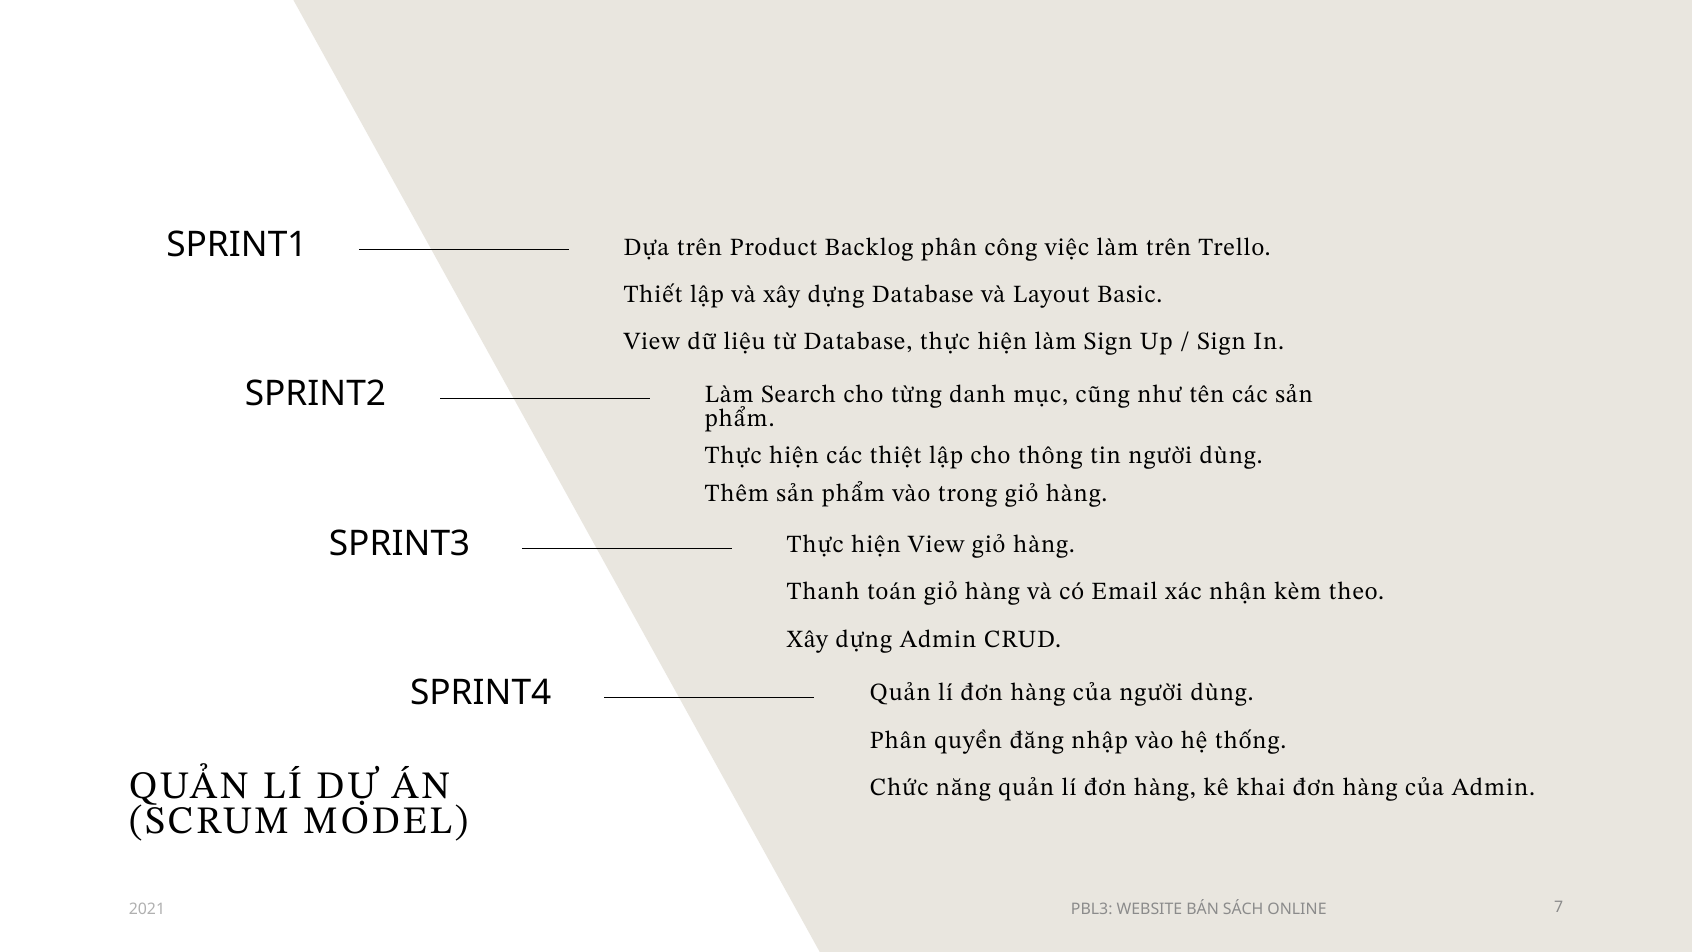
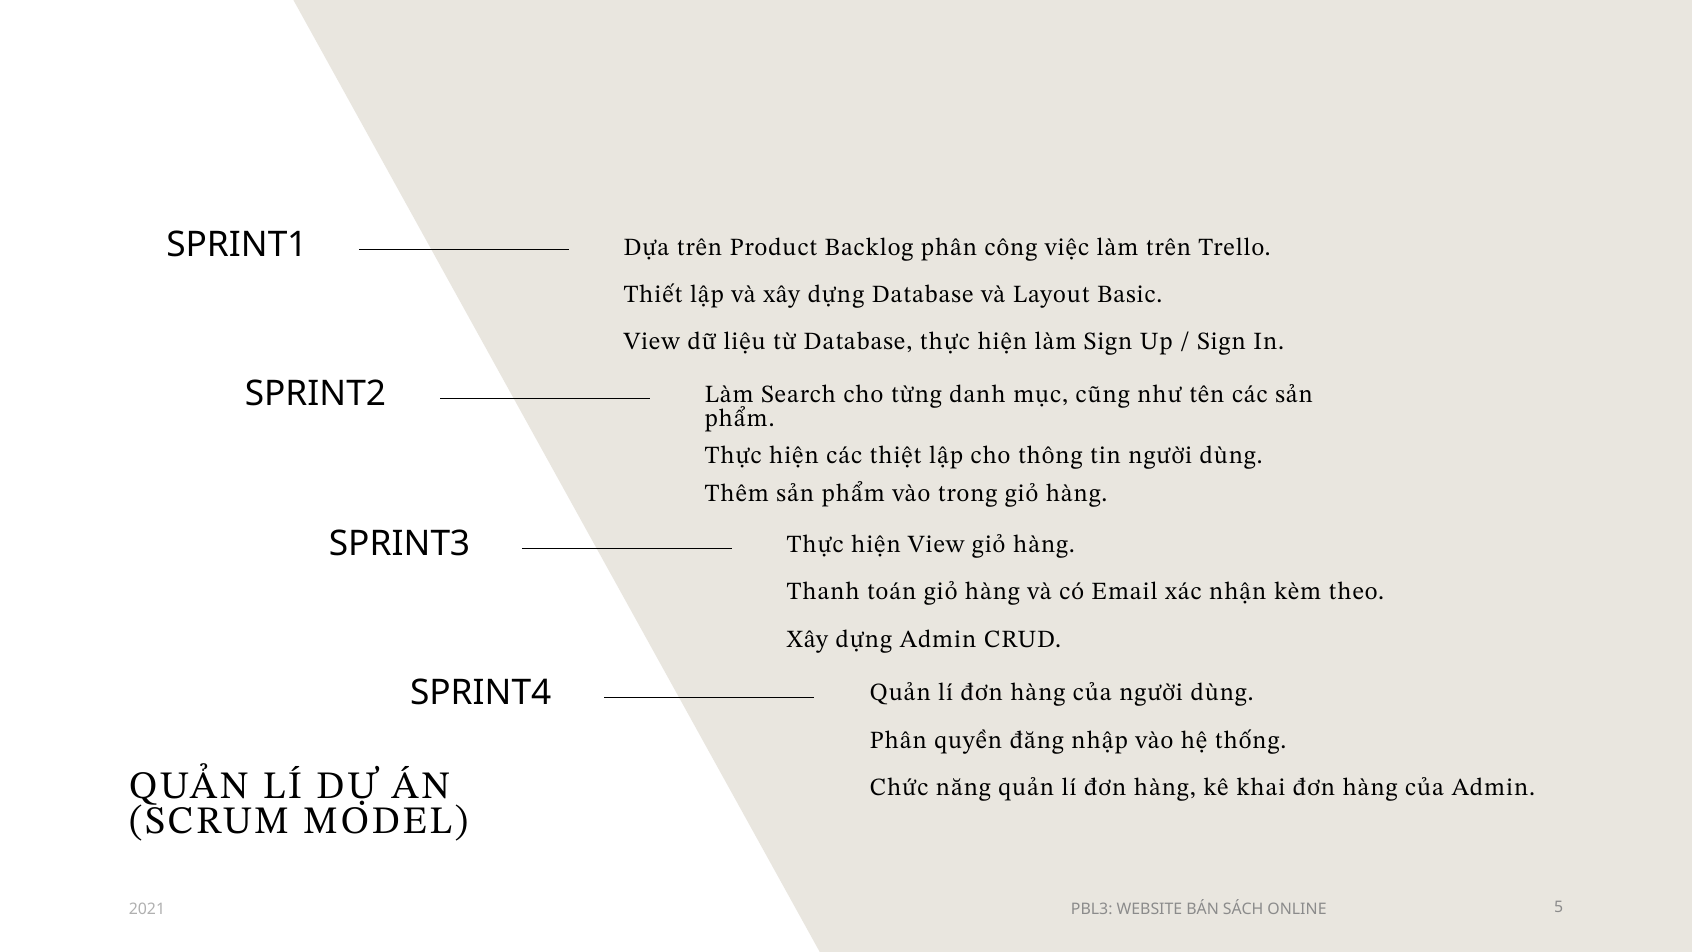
7: 7 -> 5 (1559, 907)
